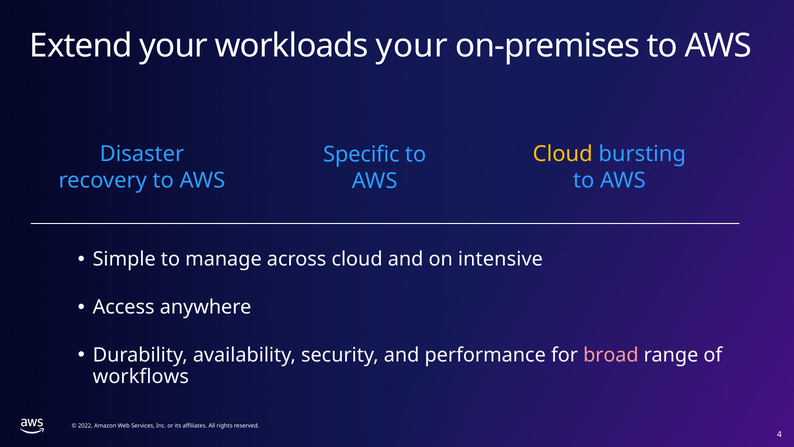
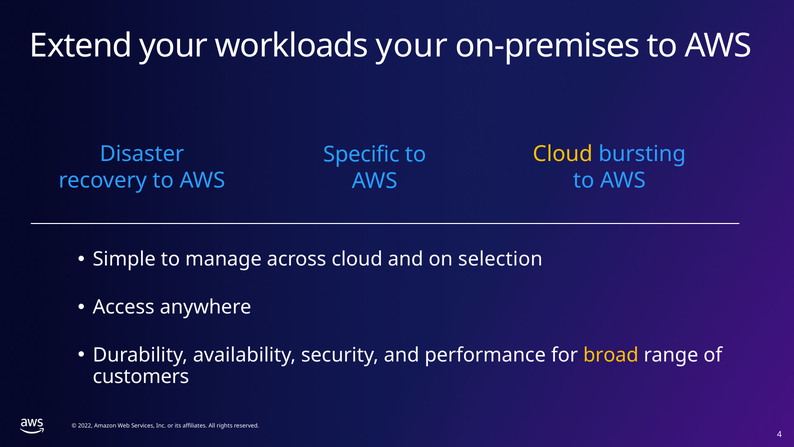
intensive: intensive -> selection (500, 259)
broad colour: pink -> yellow (611, 355)
workflows: workflows -> customers (141, 376)
